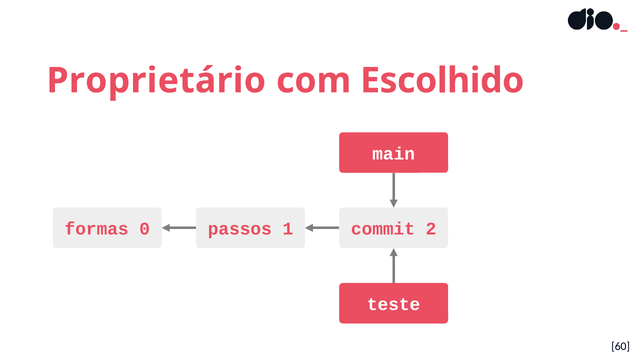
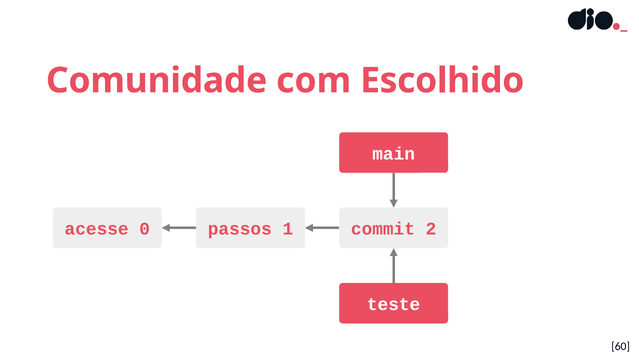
Proprietário: Proprietário -> Comunidade (157, 80)
formas: formas -> acesse (97, 229)
